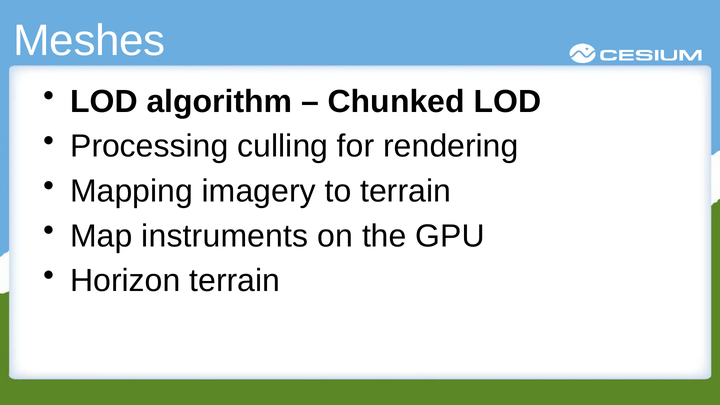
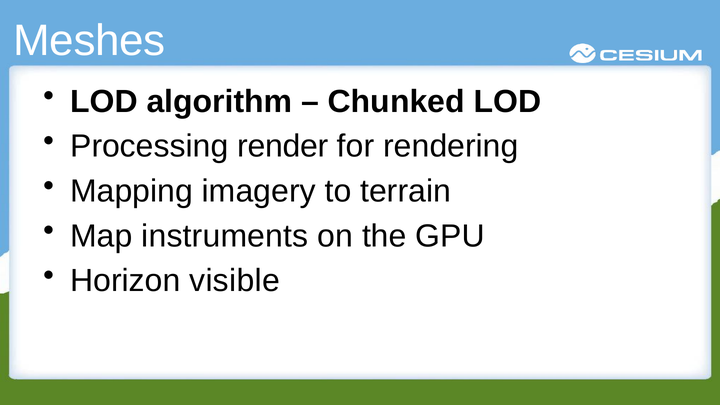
culling: culling -> render (283, 146)
Horizon terrain: terrain -> visible (235, 281)
